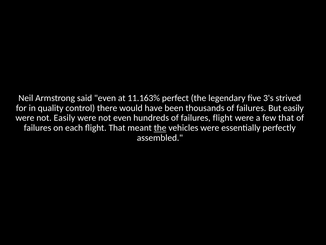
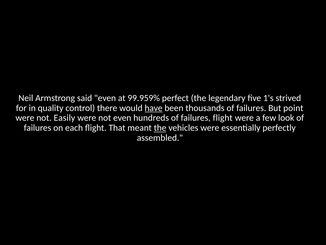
11.163%: 11.163% -> 99.959% (144, 98)
3's: 3's -> 1's (268, 98)
have underline: none -> present (154, 108)
But easily: easily -> point (293, 108)
few that: that -> look (286, 118)
